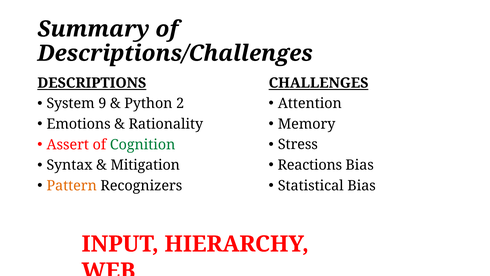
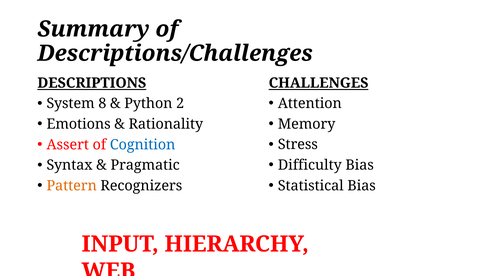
9: 9 -> 8 (102, 103)
Cognition colour: green -> blue (143, 144)
Reactions: Reactions -> Difficulty (310, 165)
Mitigation: Mitigation -> Pragmatic (145, 165)
